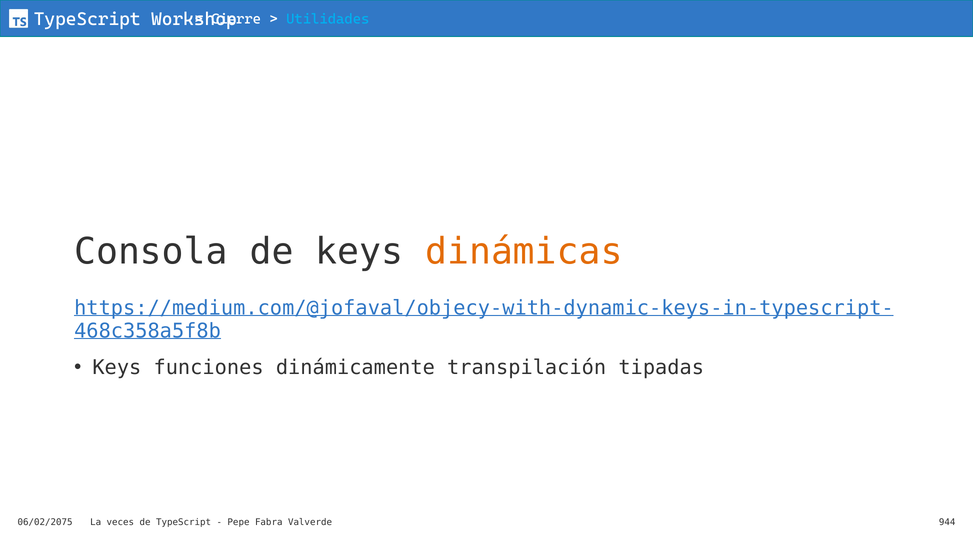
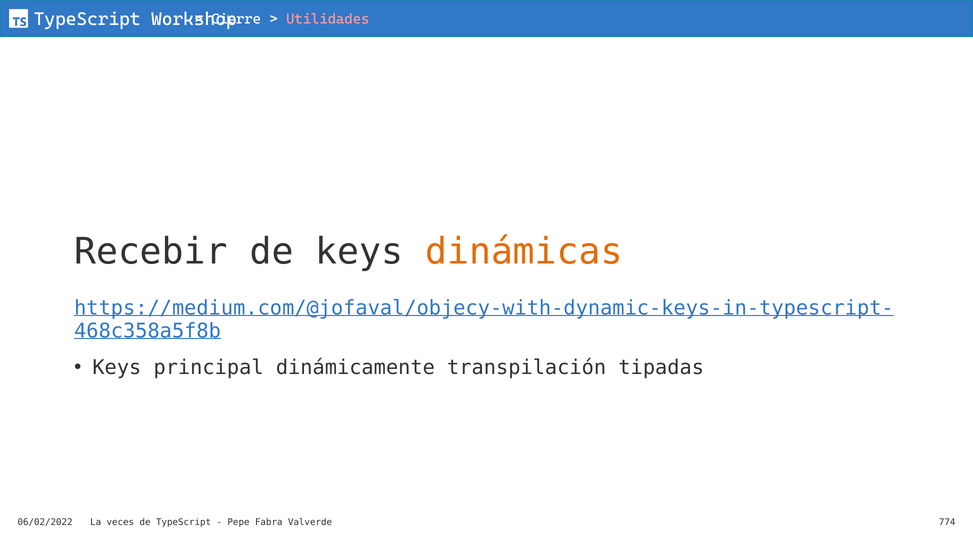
Utilidades colour: light blue -> pink (328, 19)
Consola: Consola -> Recebir (151, 252)
funciones: funciones -> principal (209, 368)
06/02/2075: 06/02/2075 -> 06/02/2022 (45, 522)
944: 944 -> 774 (947, 522)
